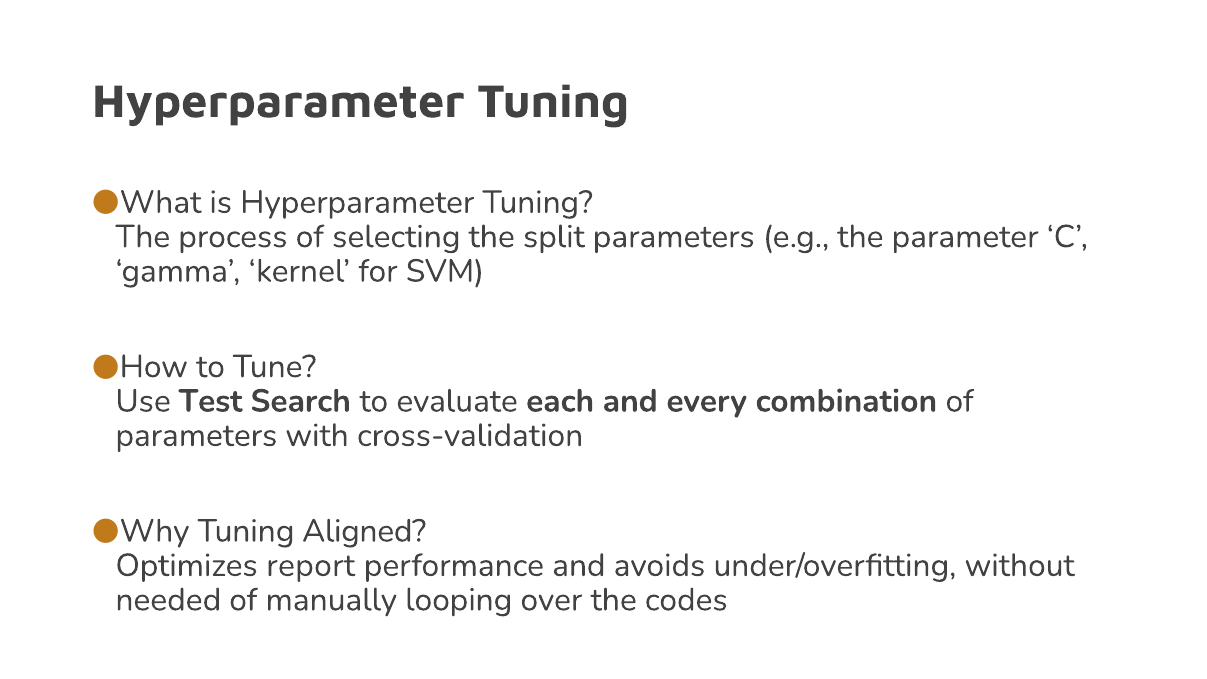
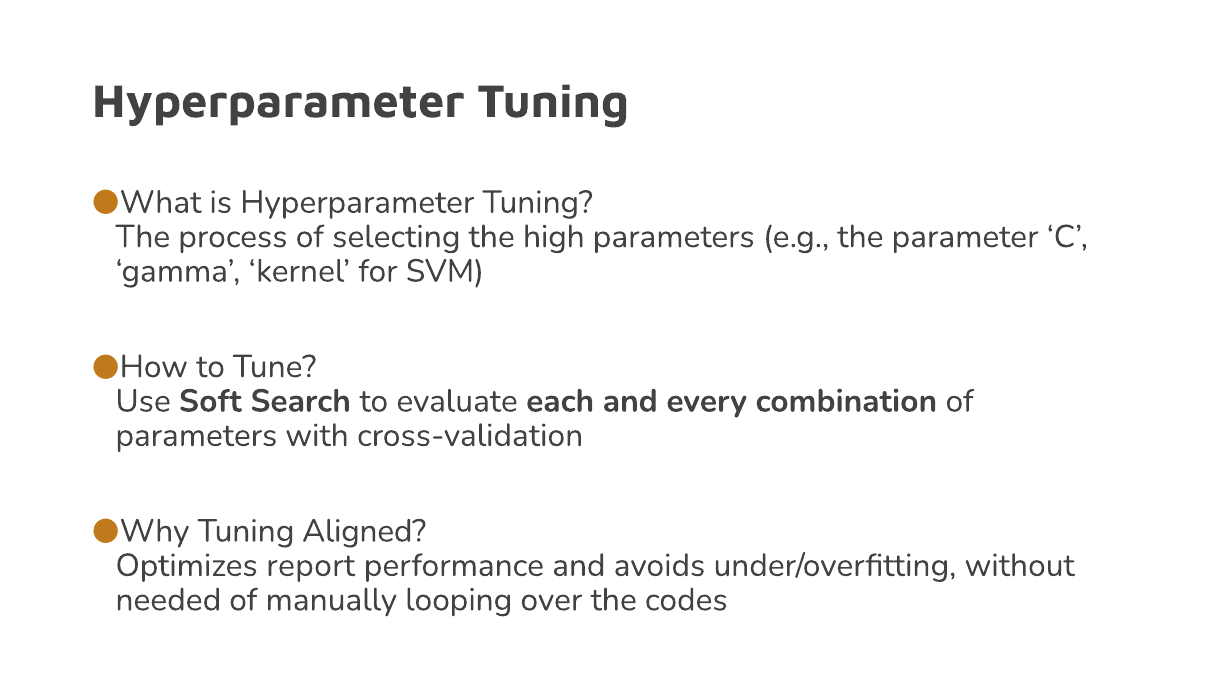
split: split -> high (554, 237)
Test: Test -> Soft (210, 401)
